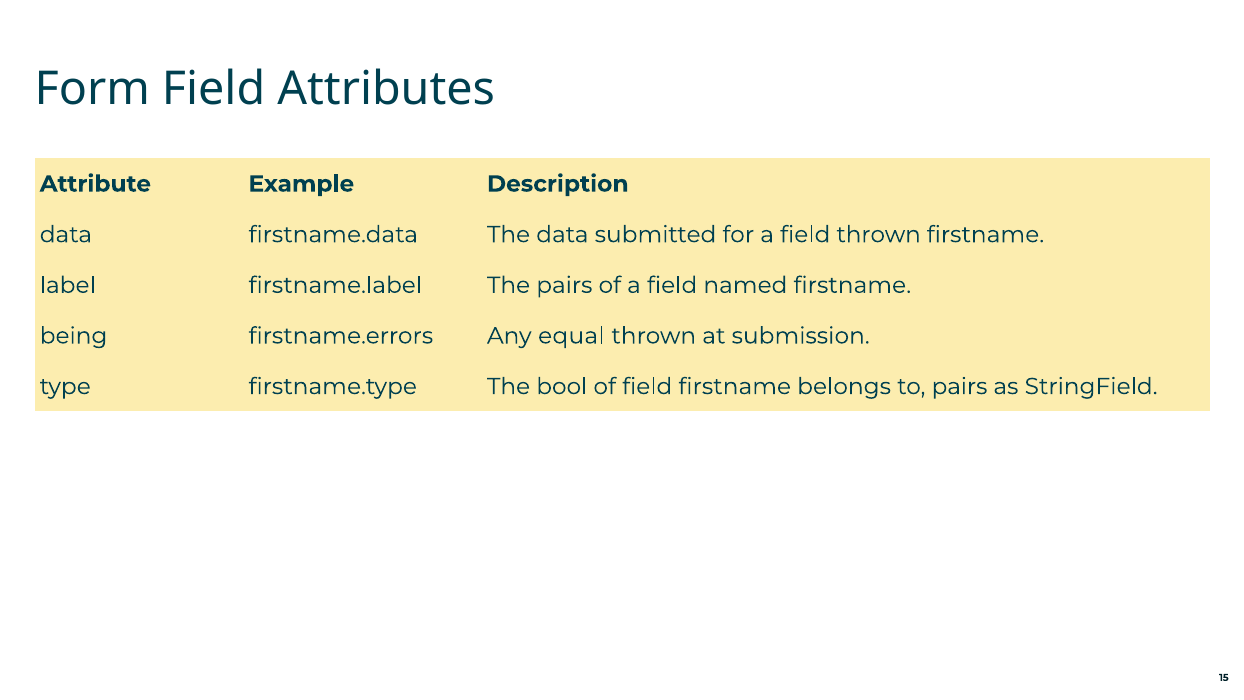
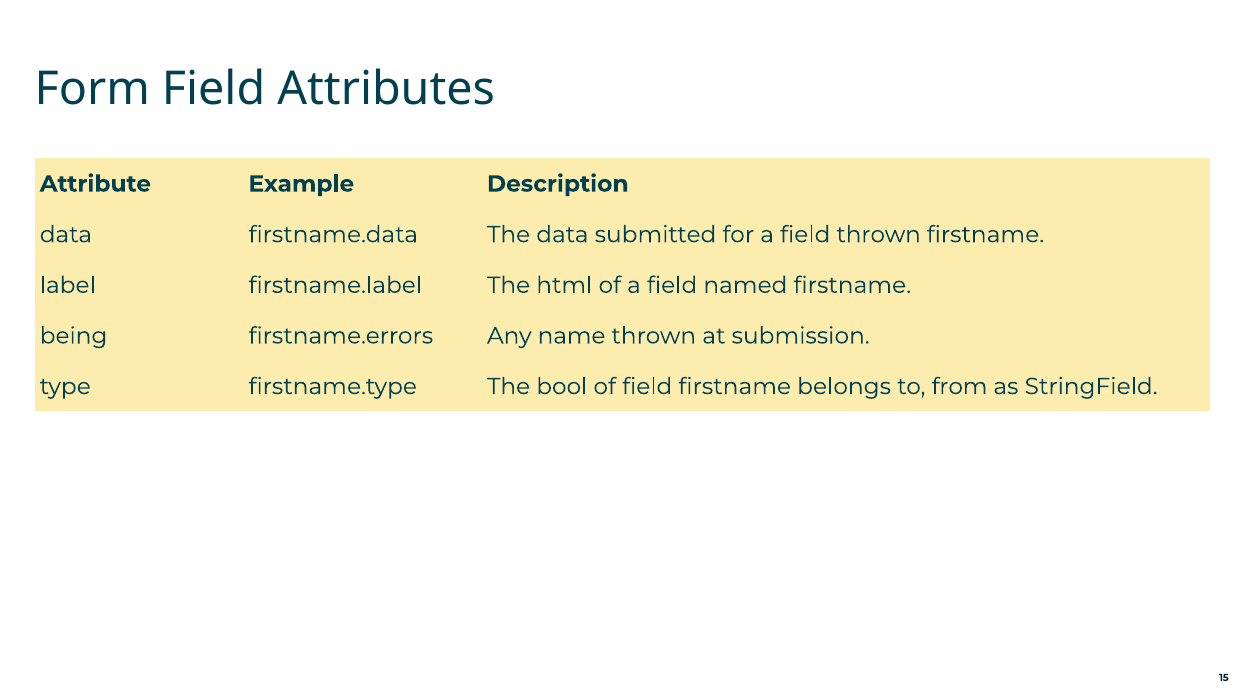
The pairs: pairs -> html (564, 285)
equal: equal -> name (572, 336)
to pairs: pairs -> from (960, 386)
